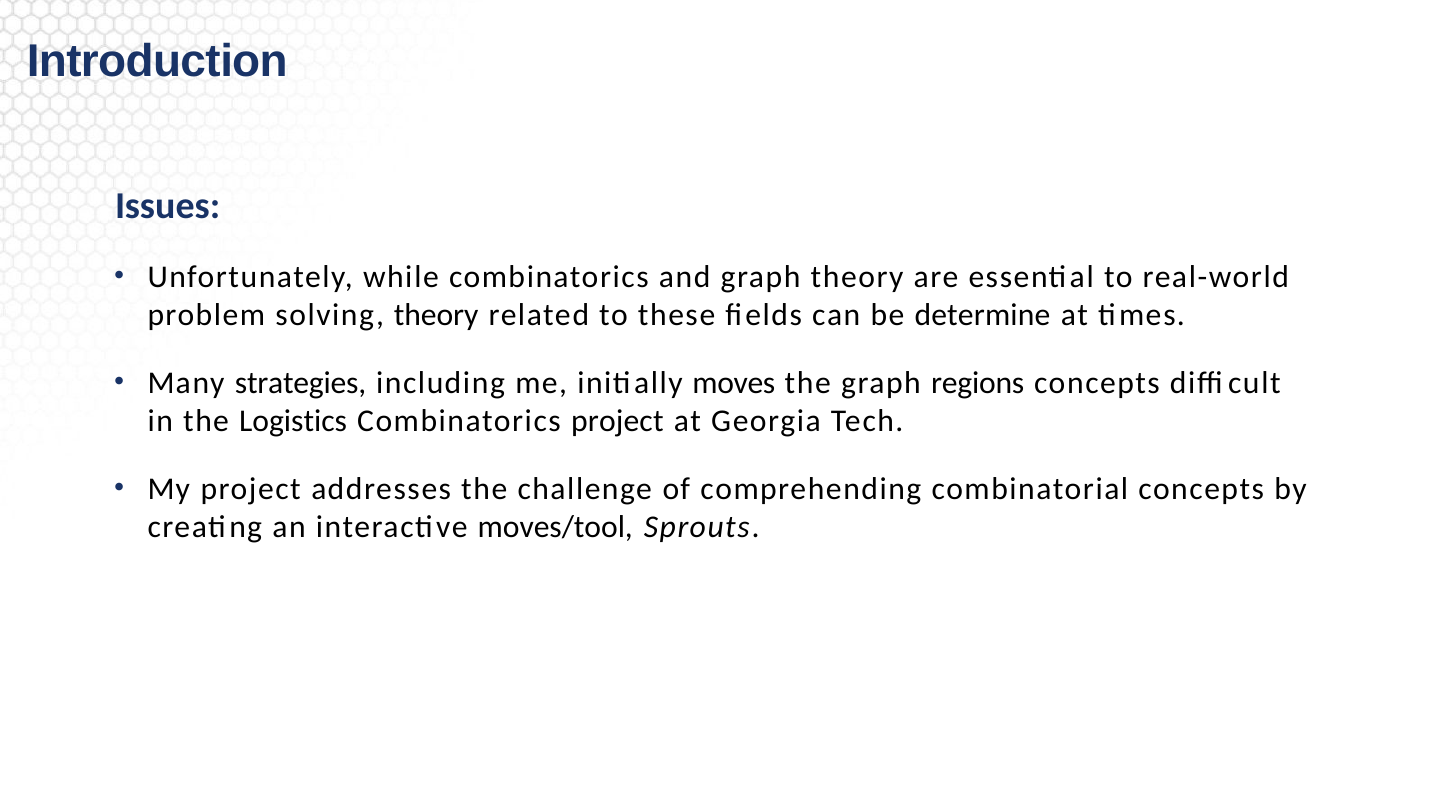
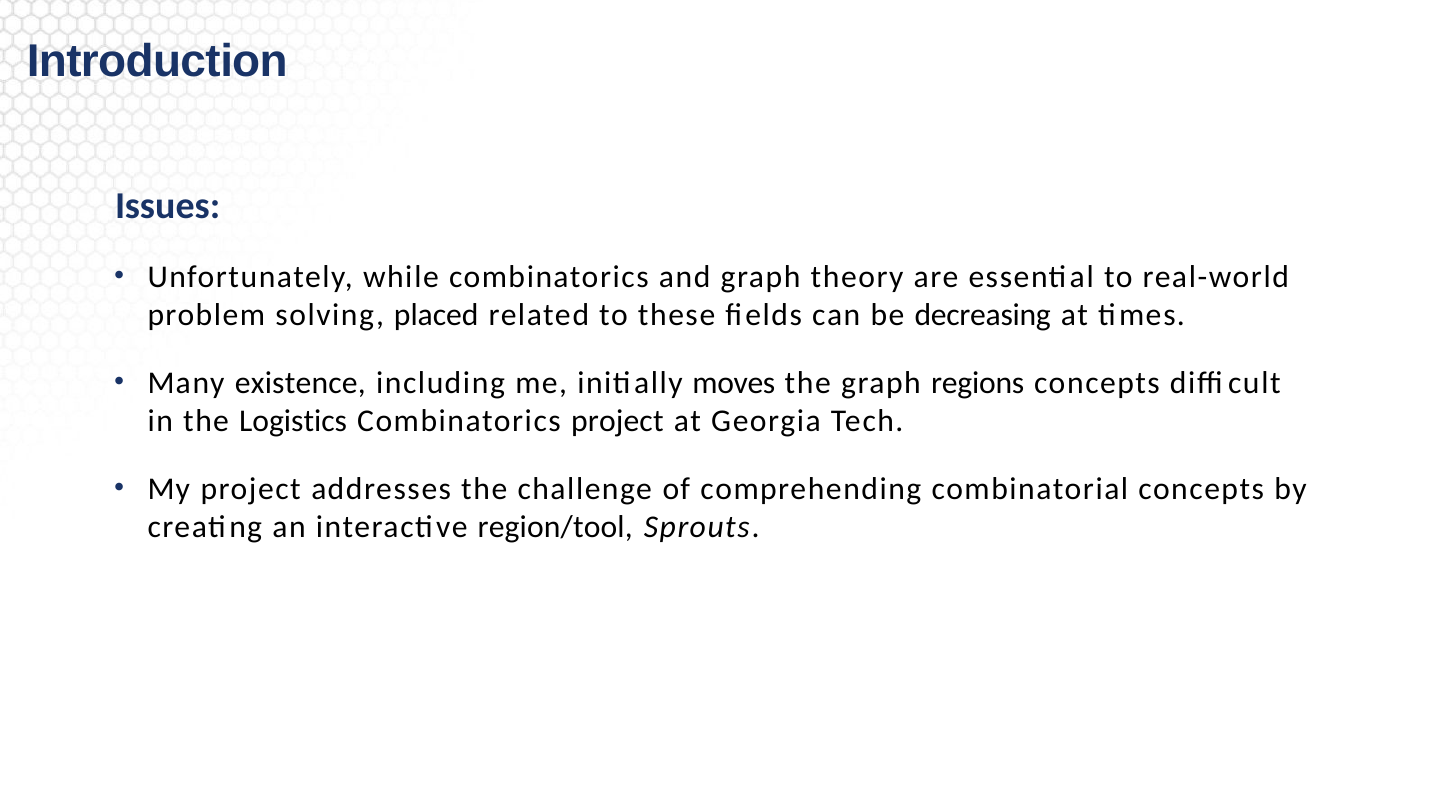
solving theory: theory -> placed (436, 315)
determine: determine -> decreasing (983, 315)
strategies: strategies -> existence (300, 384)
moves/tool: moves/tool -> region/tool (555, 528)
